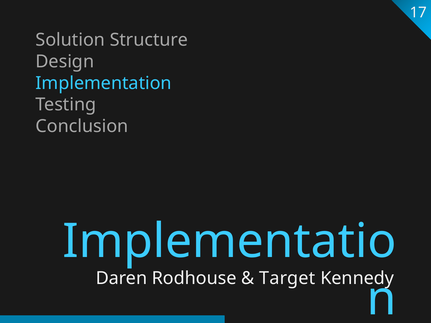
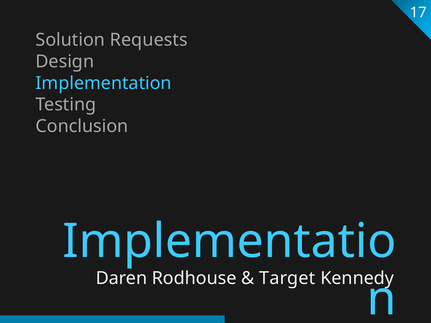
Structure: Structure -> Requests (149, 40)
